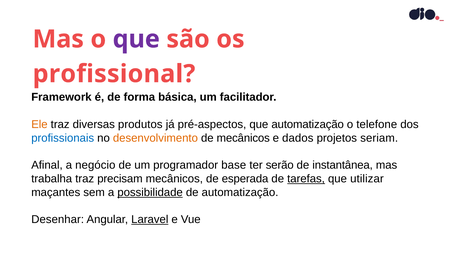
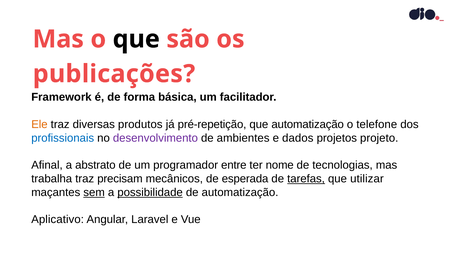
que colour: purple -> black (136, 39)
profissional: profissional -> publicações (114, 74)
pré-aspectos: pré-aspectos -> pré-repetição (212, 124)
desenvolvimento colour: orange -> purple (155, 138)
de mecânicos: mecânicos -> ambientes (243, 138)
seriam: seriam -> projeto (379, 138)
negócio: negócio -> abstrato (95, 165)
base: base -> entre (234, 165)
serão: serão -> nome (280, 165)
instantânea: instantânea -> tecnologias (343, 165)
sem underline: none -> present (94, 192)
Desenhar: Desenhar -> Aplicativo (58, 219)
Laravel underline: present -> none (150, 219)
